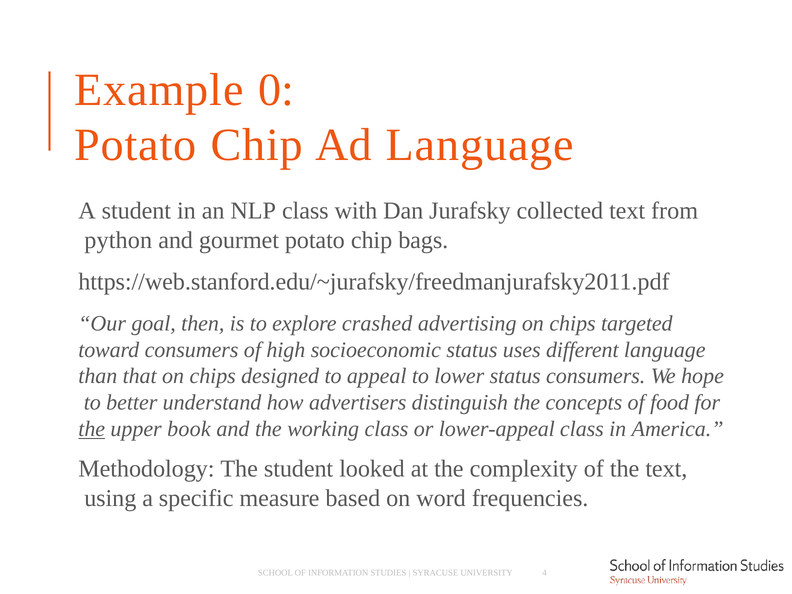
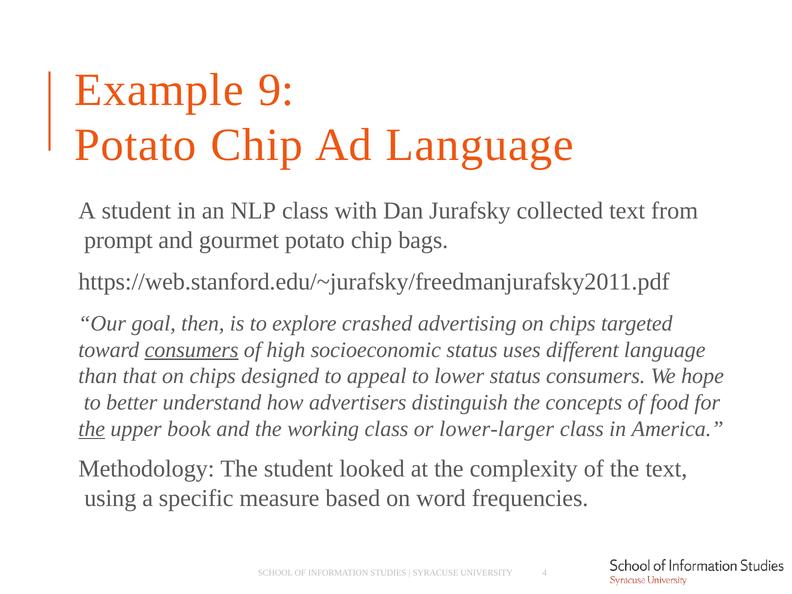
0: 0 -> 9 (276, 90)
python: python -> prompt (118, 240)
consumers underline: none -> present (192, 350)
lower-appeal: lower-appeal -> lower-larger (497, 429)
